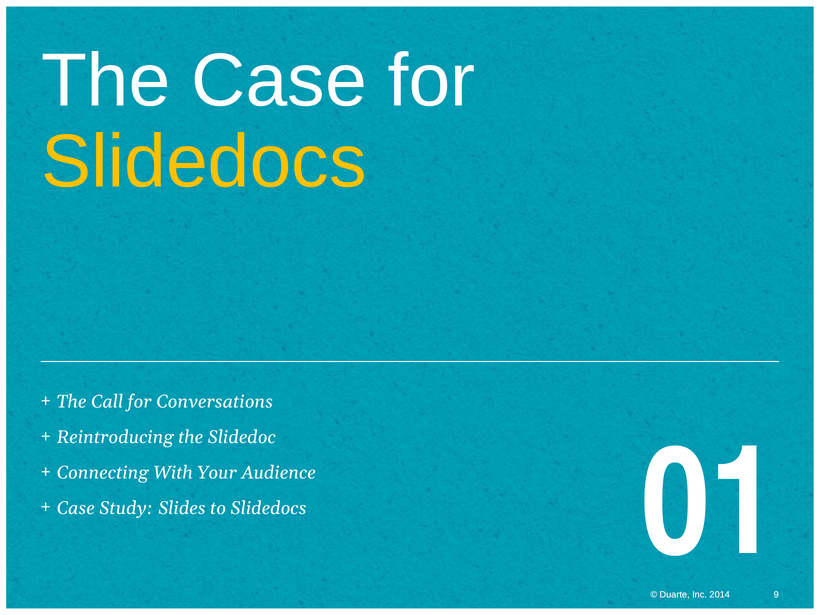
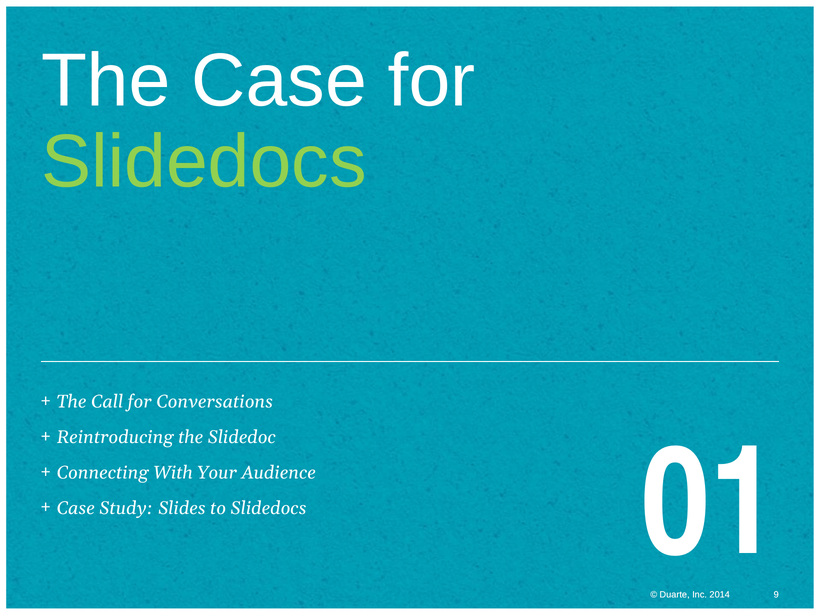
Slidedocs colour: yellow -> light green (204, 162)
